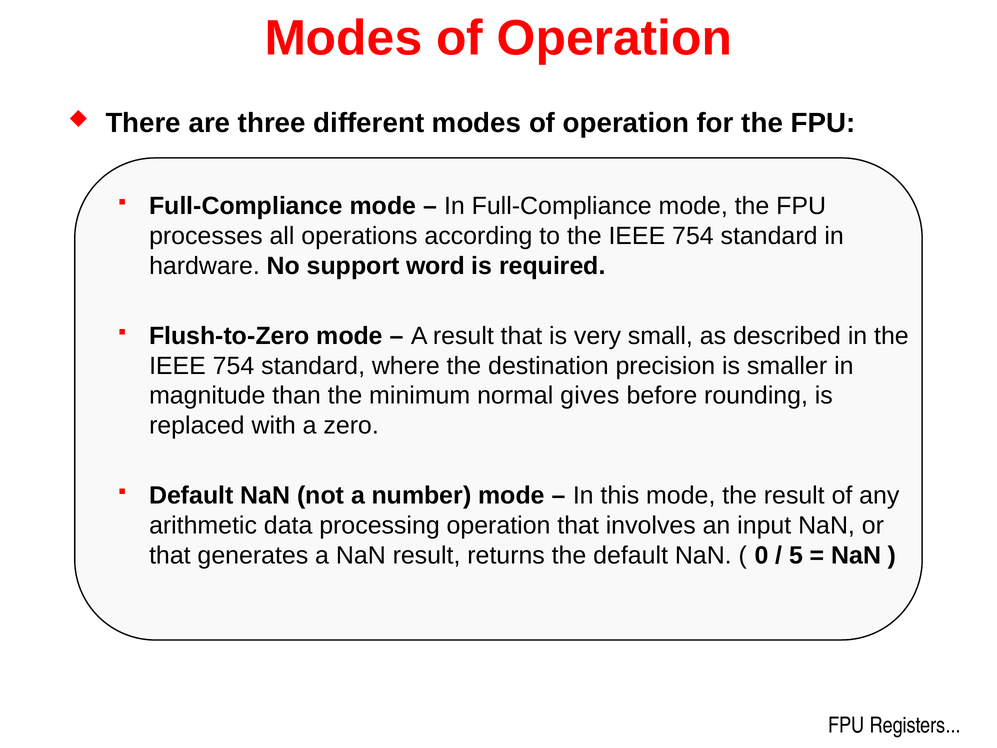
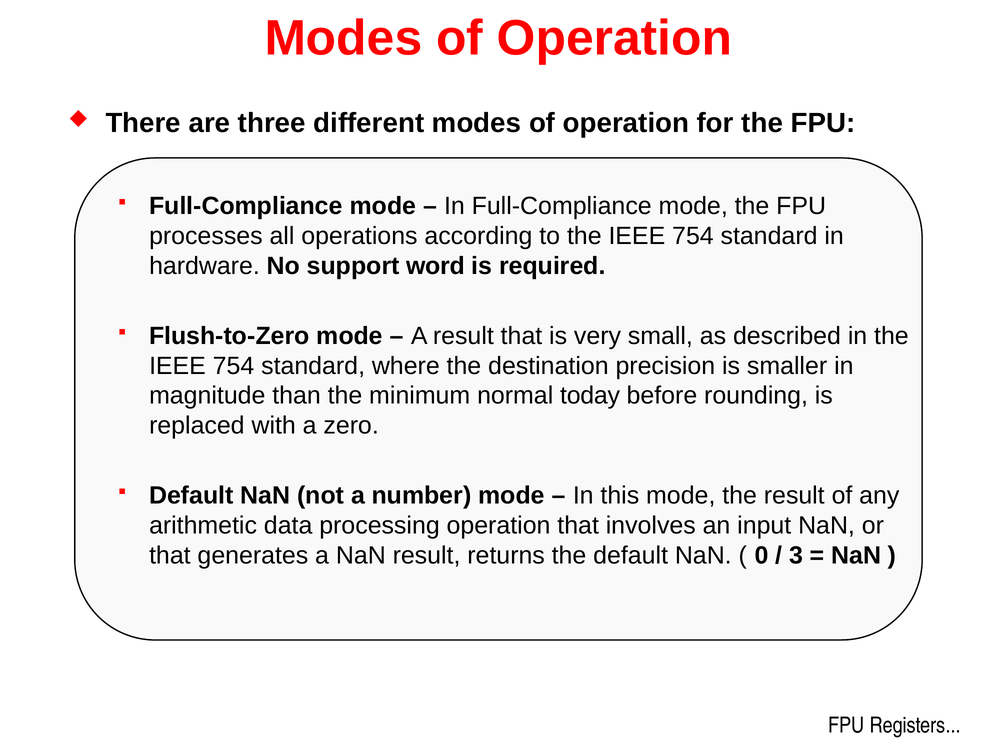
gives: gives -> today (590, 396)
5: 5 -> 3 (796, 555)
